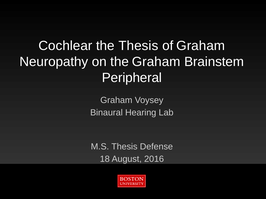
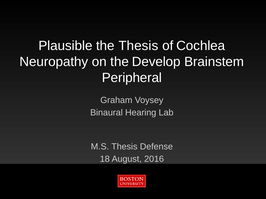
Cochlear: Cochlear -> Plausible (65, 46)
of Graham: Graham -> Cochlea (201, 46)
the Graham: Graham -> Develop (156, 62)
